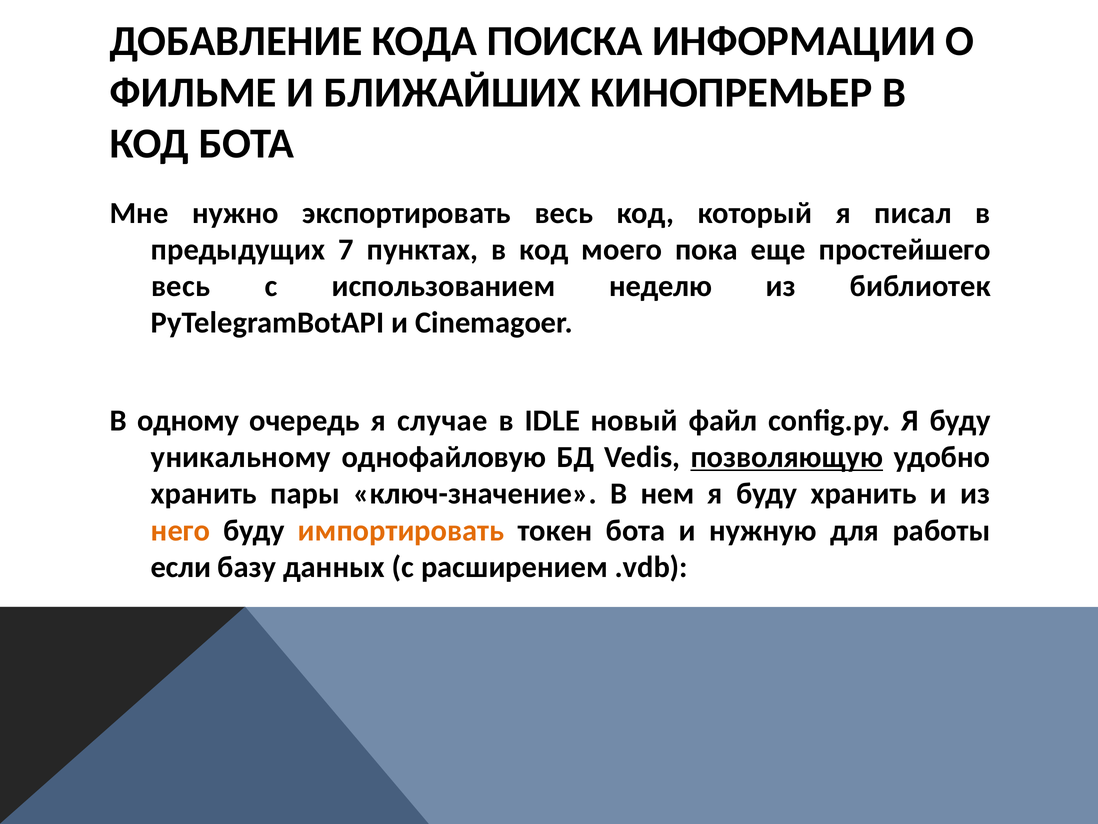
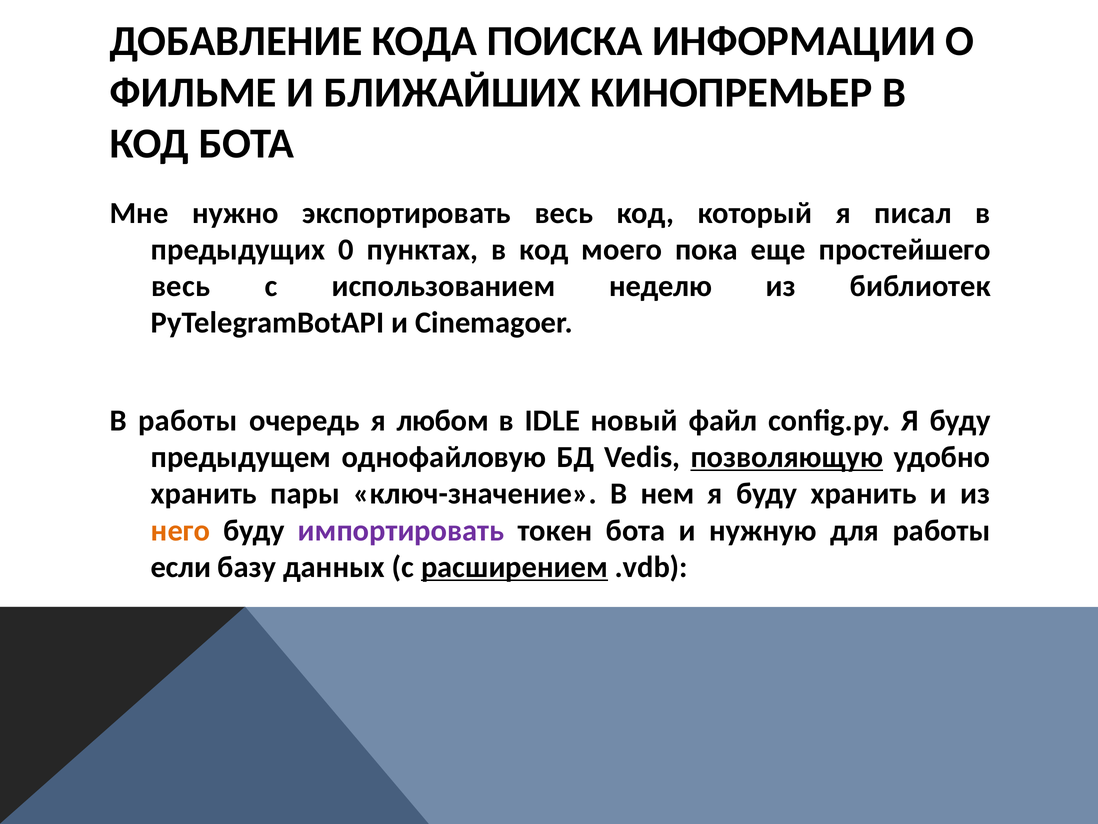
7: 7 -> 0 (346, 249)
В одному: одному -> работы (188, 420)
случае: случае -> любом (443, 420)
уникальному: уникальному -> предыдущем (241, 457)
импортировать colour: orange -> purple (401, 530)
расширением underline: none -> present (514, 567)
